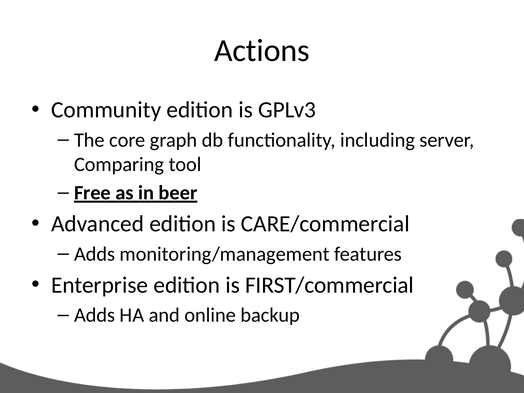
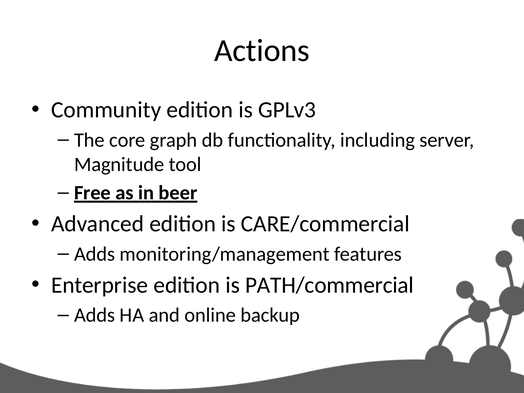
Comparing: Comparing -> Magnitude (119, 164)
FIRST/commercial: FIRST/commercial -> PATH/commercial (330, 285)
